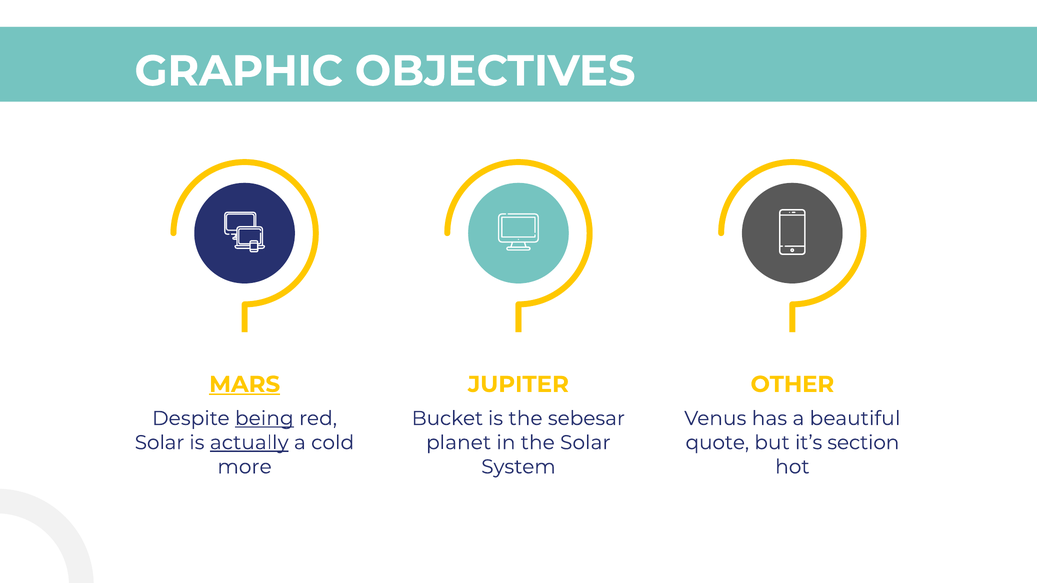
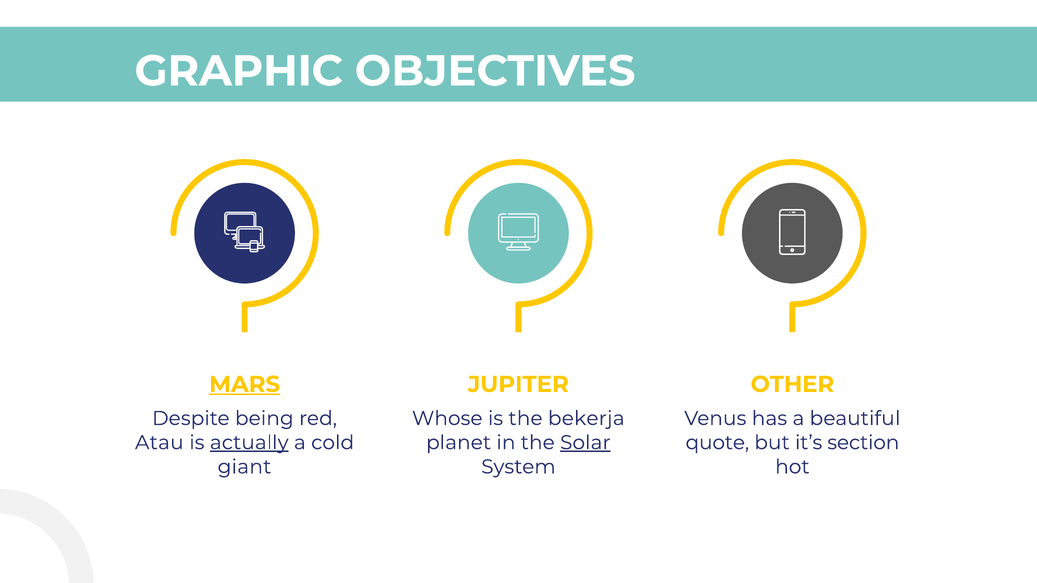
being underline: present -> none (264, 419)
Bucket: Bucket -> Whose (447, 419)
sebesar: sebesar -> bekerja (586, 419)
Solar: Solar -> Atau (159, 443)
Solar underline: none -> present (585, 443)
more: more -> giant (244, 467)
